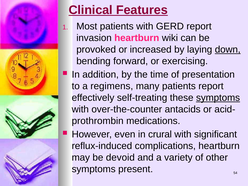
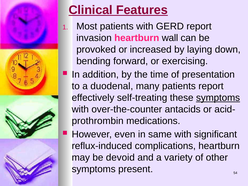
wiki: wiki -> wall (170, 38)
down underline: present -> none (228, 49)
regimens: regimens -> duodenal (112, 86)
crural: crural -> same (160, 134)
